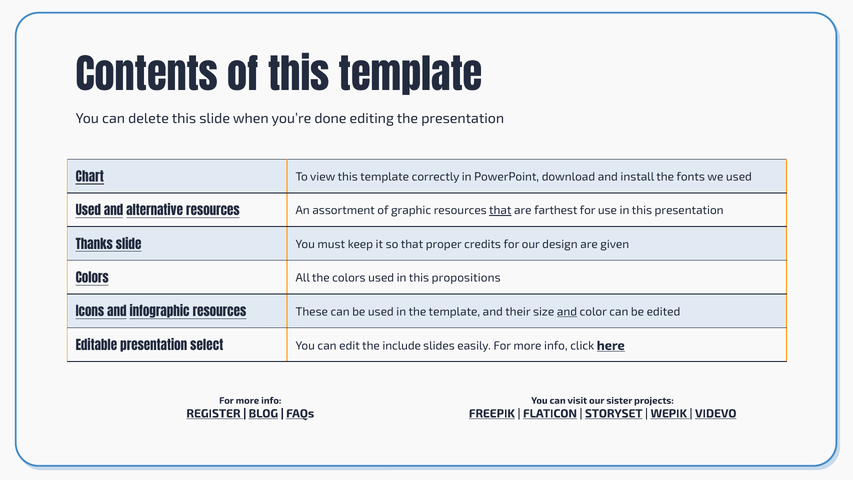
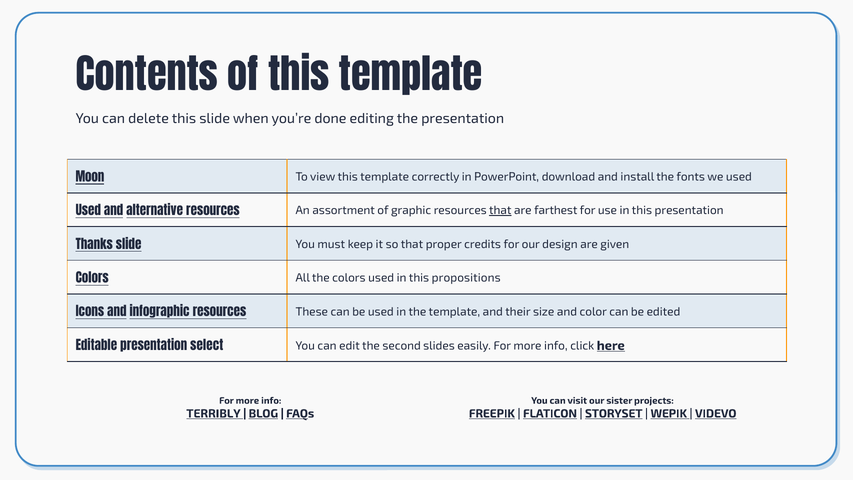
Chart: Chart -> Moon (90, 177)
and underline: present -> none (567, 312)
include: include -> second (402, 346)
REGISTER: REGISTER -> TERRIBLY (213, 413)
